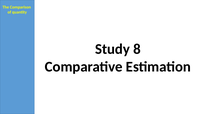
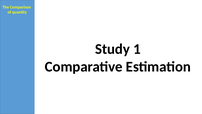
8: 8 -> 1 (137, 49)
